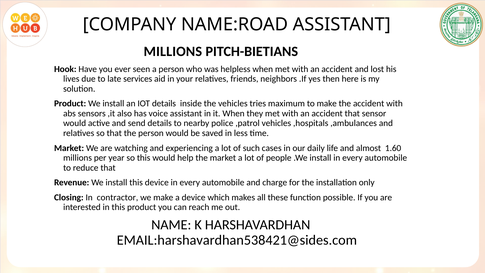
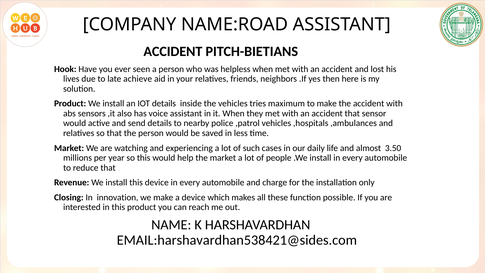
MILLIONS: MILLIONS -> ACCIDENT (173, 51)
services: services -> achieve (138, 79)
1.60: 1.60 -> 3.50 (393, 148)
contractor: contractor -> innovation (118, 197)
